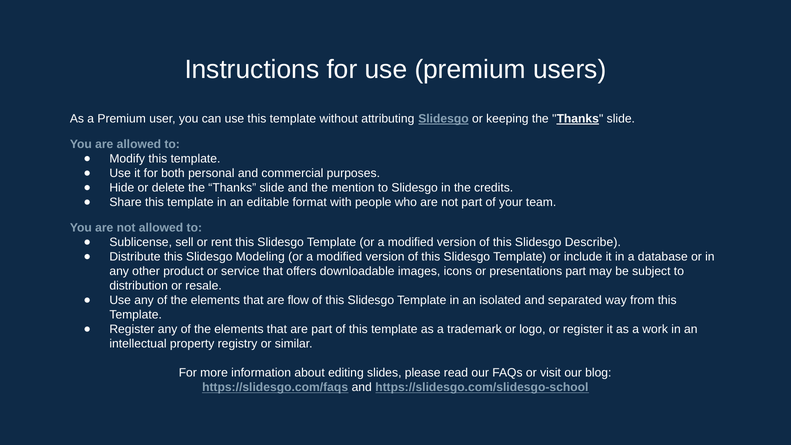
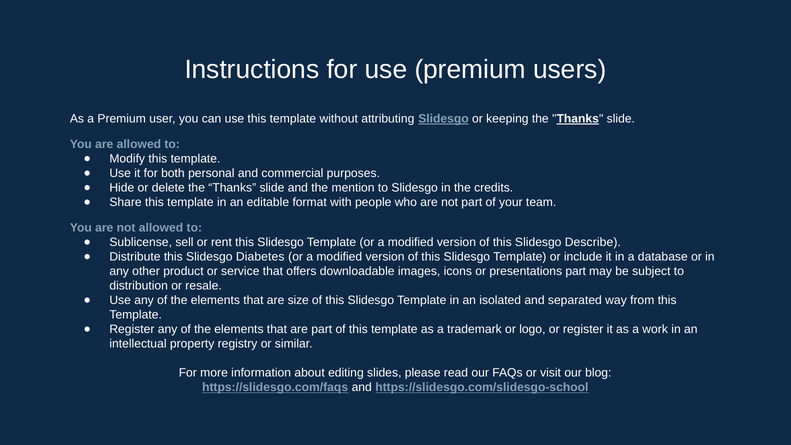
Modeling: Modeling -> Diabetes (260, 257)
flow: flow -> size (298, 300)
